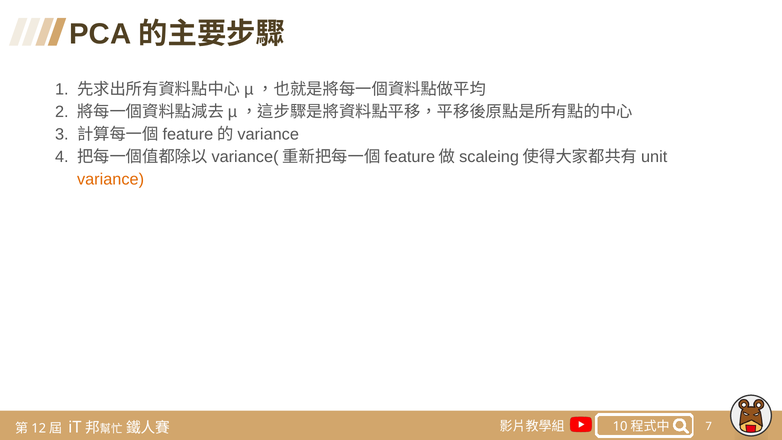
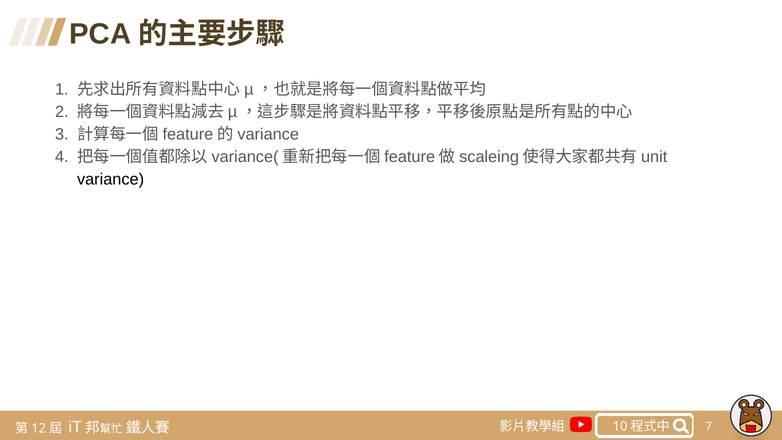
variance colour: orange -> black (111, 179)
